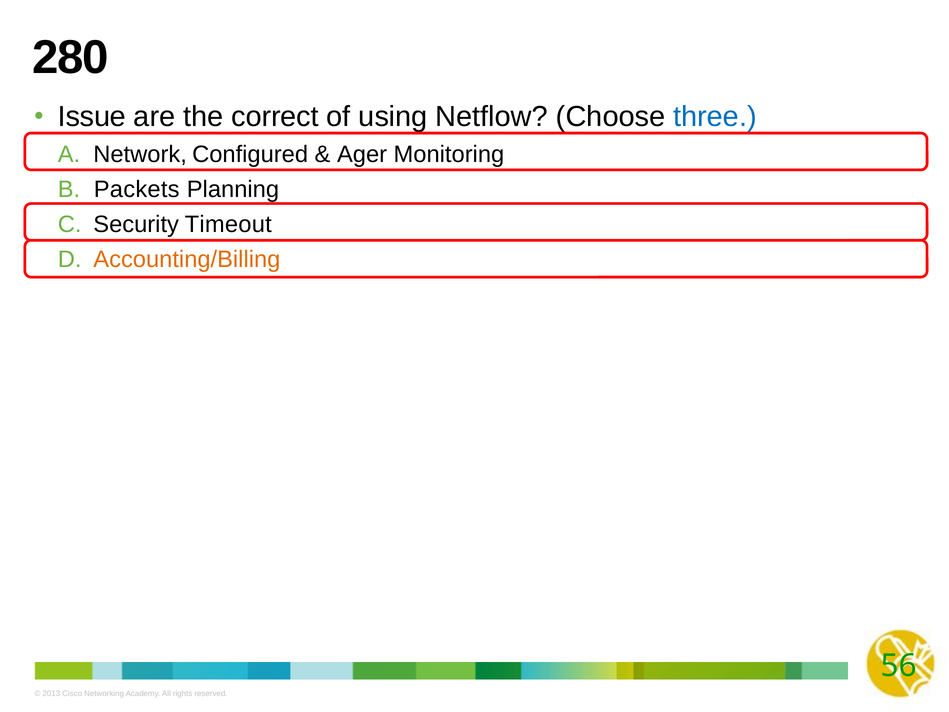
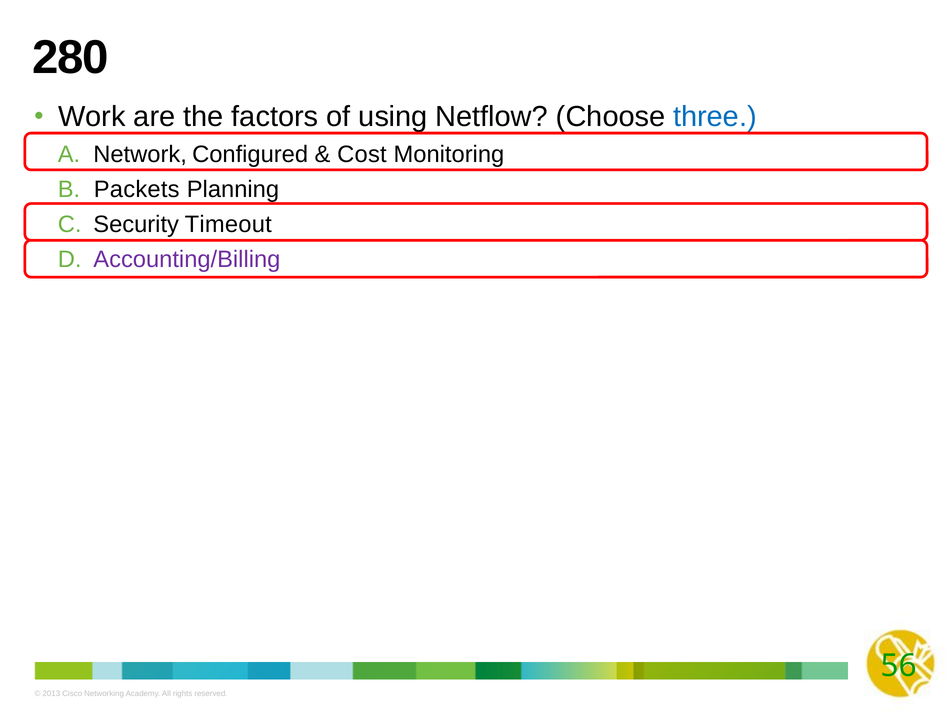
Issue: Issue -> Work (92, 117)
correct: correct -> factors (275, 117)
Ager: Ager -> Cost (362, 154)
Accounting/Billing colour: orange -> purple (187, 259)
